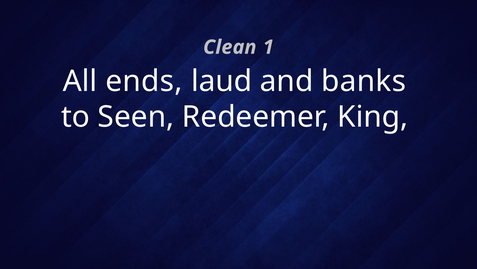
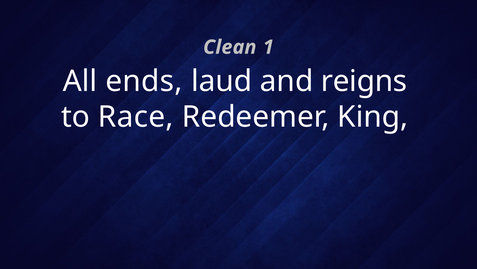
banks: banks -> reigns (364, 81)
Seen: Seen -> Race (136, 117)
